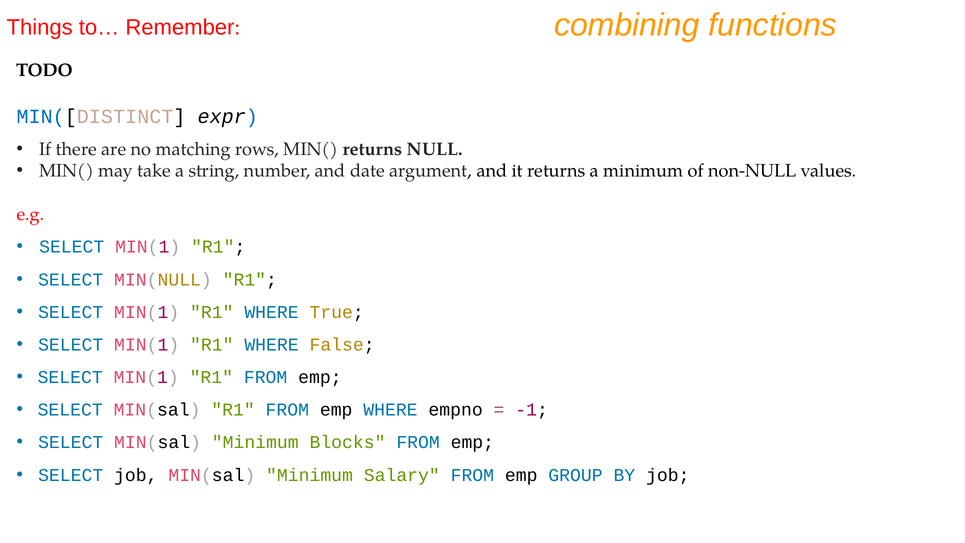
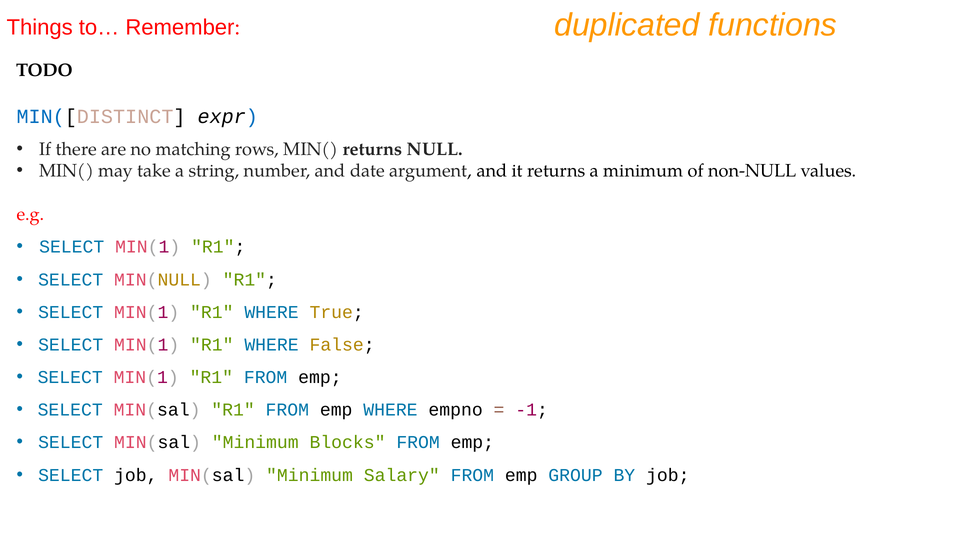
combining: combining -> duplicated (627, 25)
